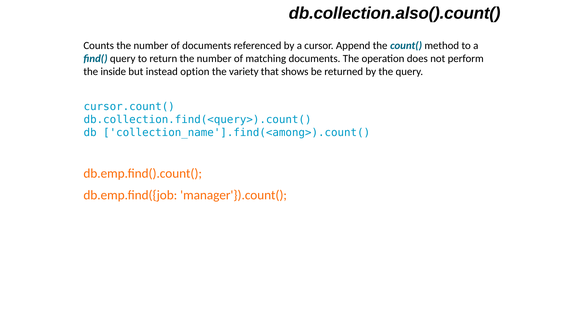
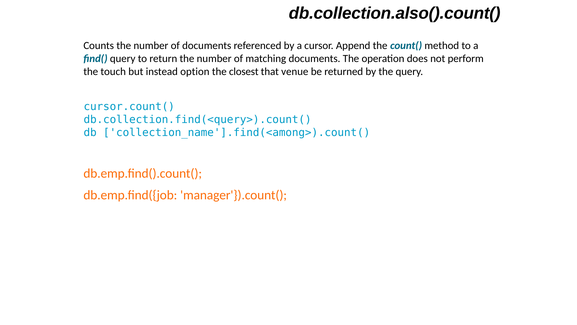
inside: inside -> touch (113, 71)
variety: variety -> closest (244, 71)
shows: shows -> venue (295, 71)
